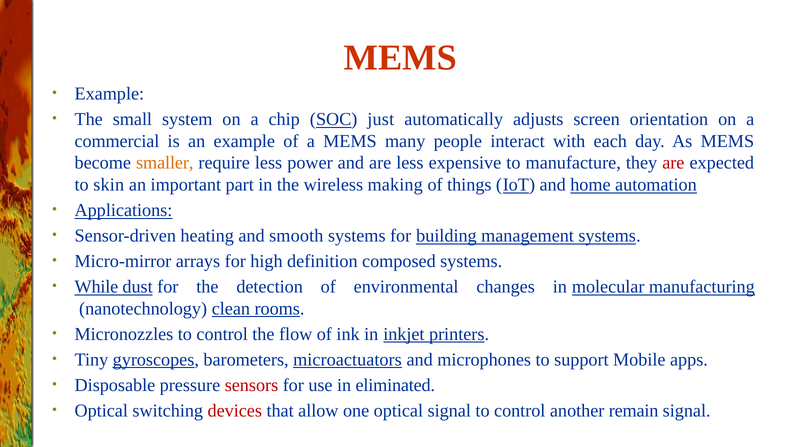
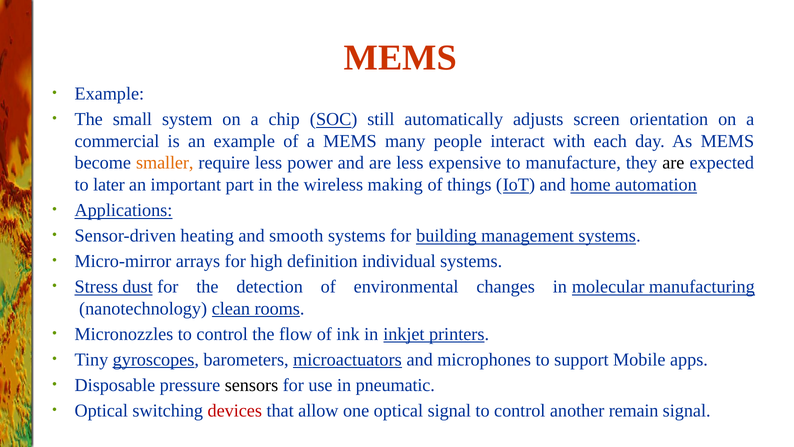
just: just -> still (381, 119)
are colour: red -> black (673, 163)
skin: skin -> later (109, 185)
composed: composed -> individual (399, 261)
While: While -> Stress (96, 286)
sensors colour: red -> black (251, 385)
eliminated: eliminated -> pneumatic (395, 385)
